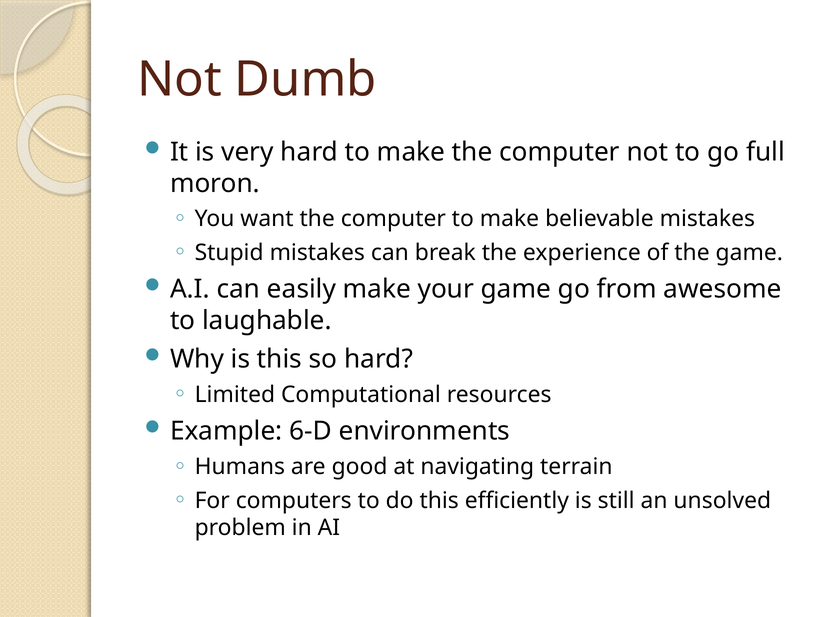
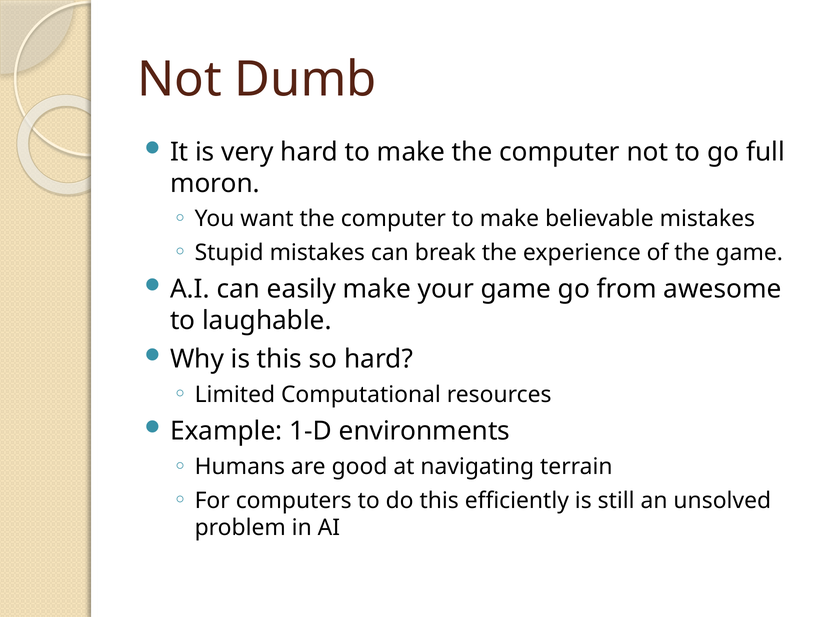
6-D: 6-D -> 1-D (311, 431)
